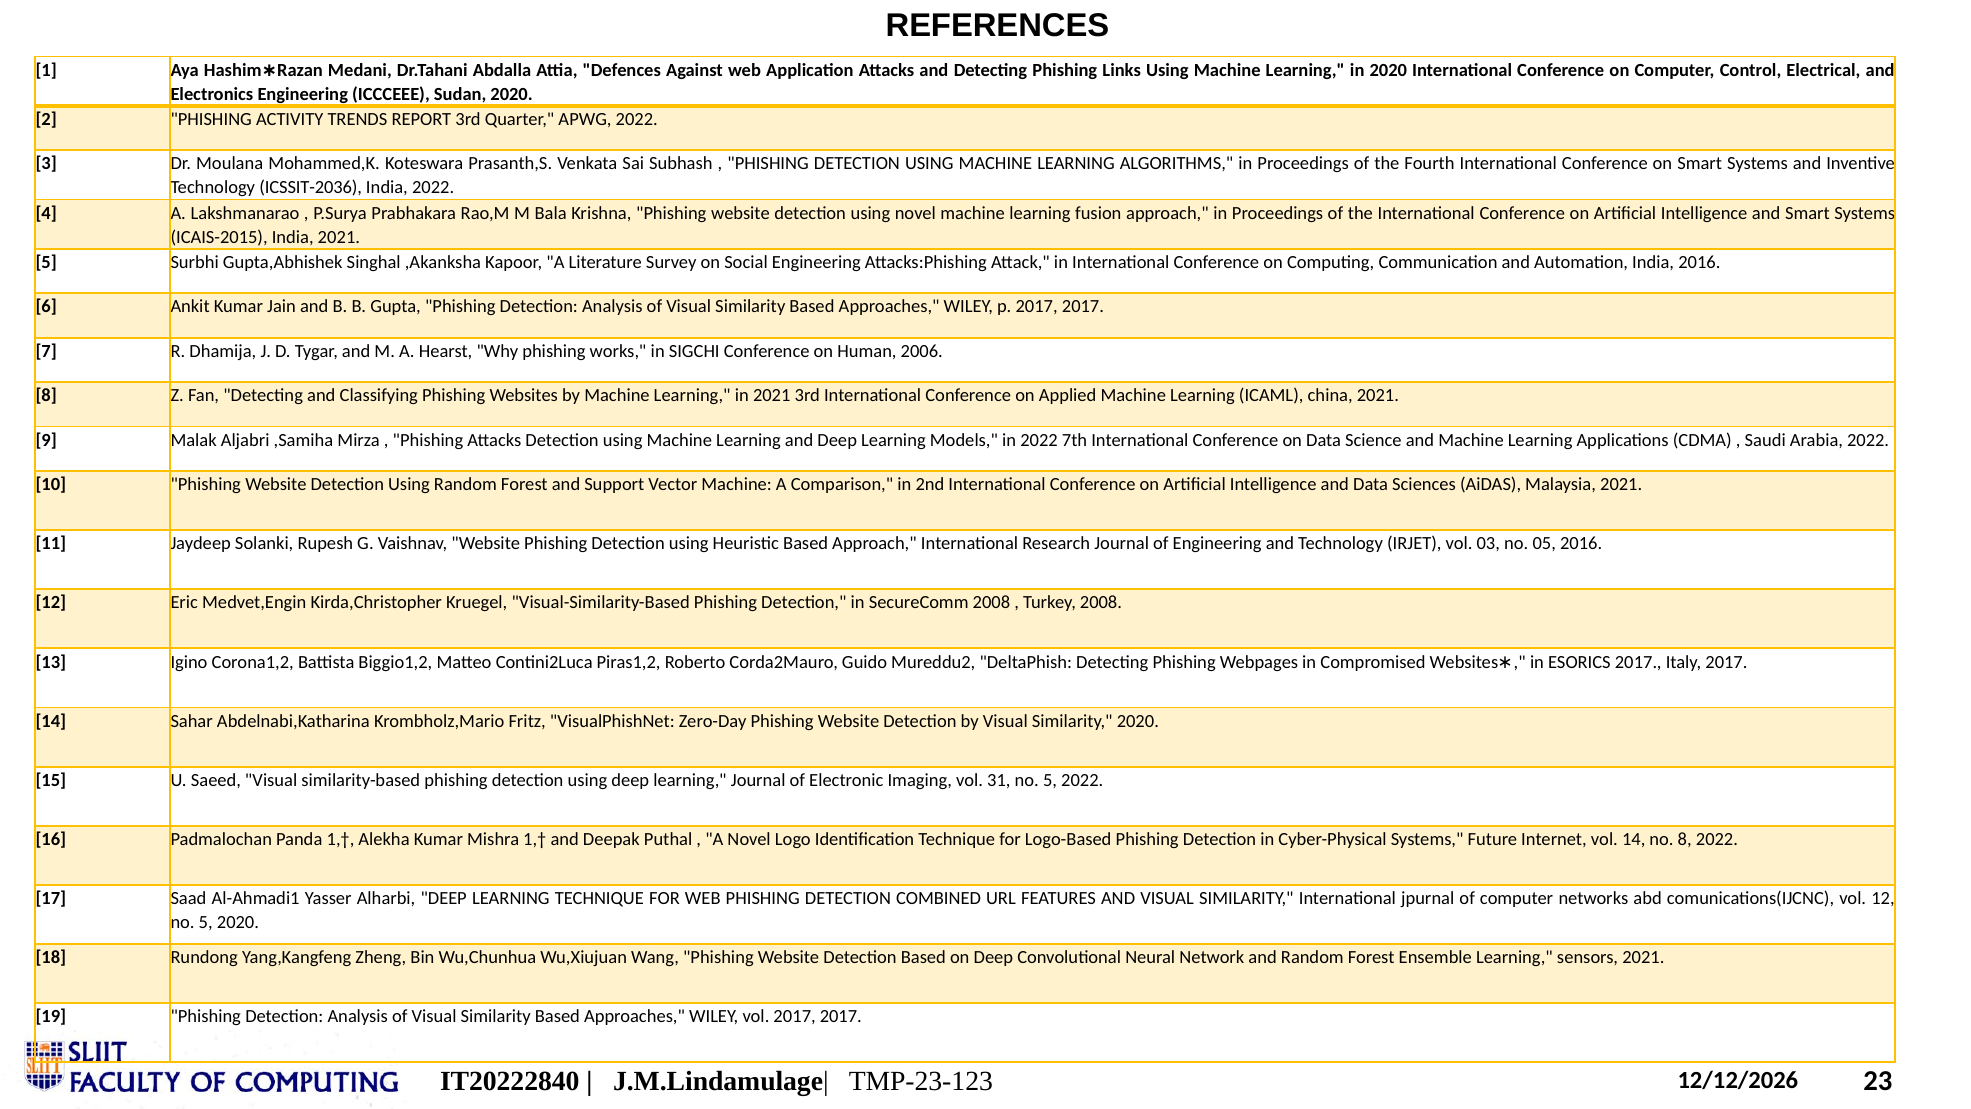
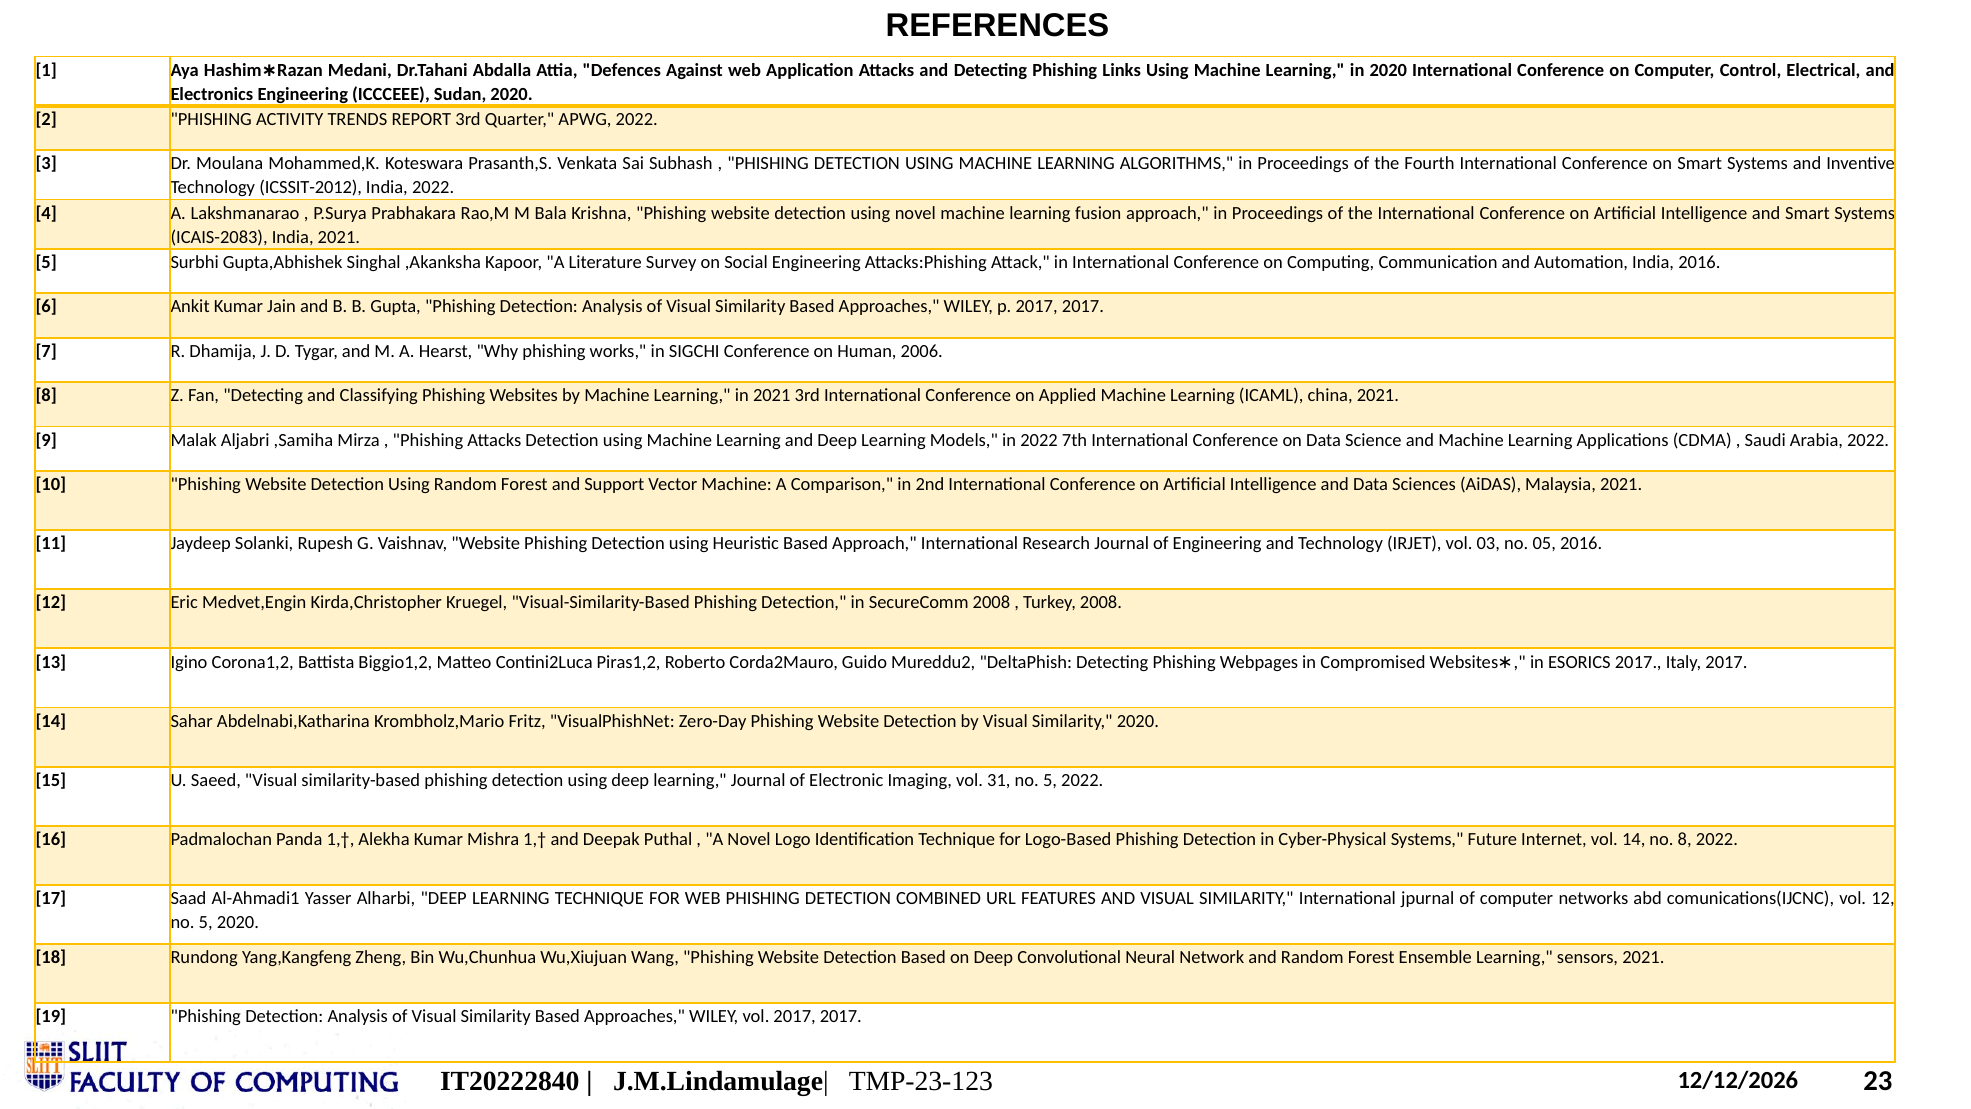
ICSSIT-2036: ICSSIT-2036 -> ICSSIT-2012 (311, 188)
ICAIS-2015: ICAIS-2015 -> ICAIS-2083 (219, 237)
